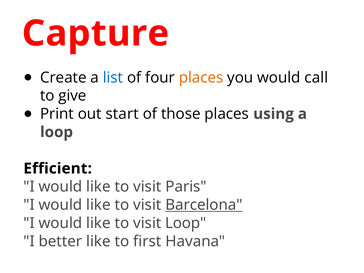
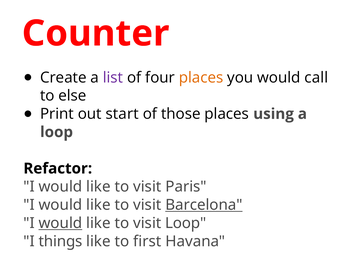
Capture: Capture -> Counter (96, 33)
list colour: blue -> purple (113, 77)
give: give -> else (72, 96)
Efficient: Efficient -> Refactor (58, 168)
would underline: none -> present (60, 223)
better: better -> things (60, 241)
